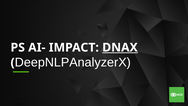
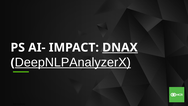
DeepNLPAnalyzerX underline: none -> present (73, 62)
